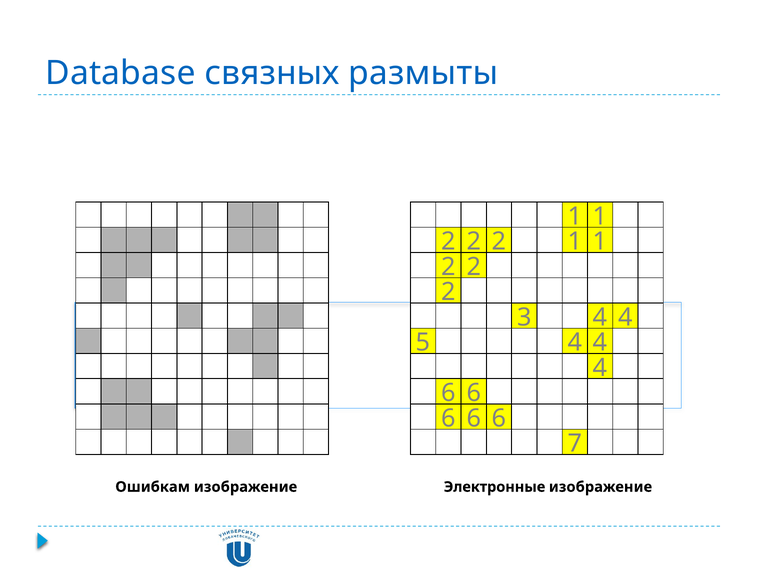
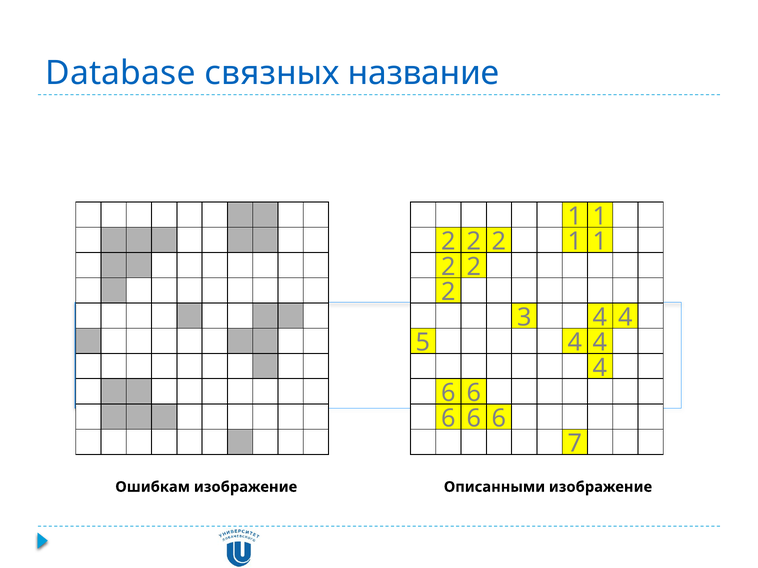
размыты: размыты -> название (424, 73)
Электронные: Электронные -> Описанными (494, 487)
